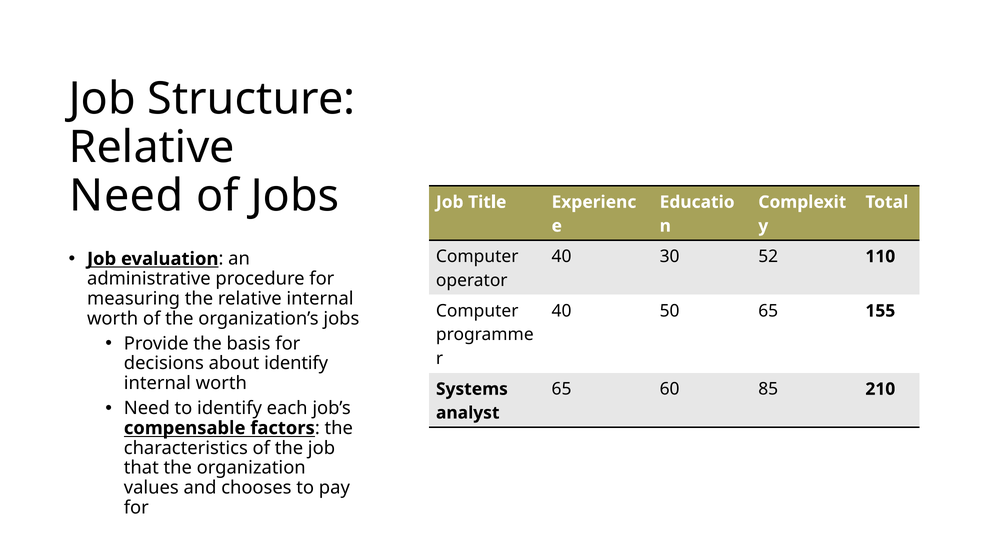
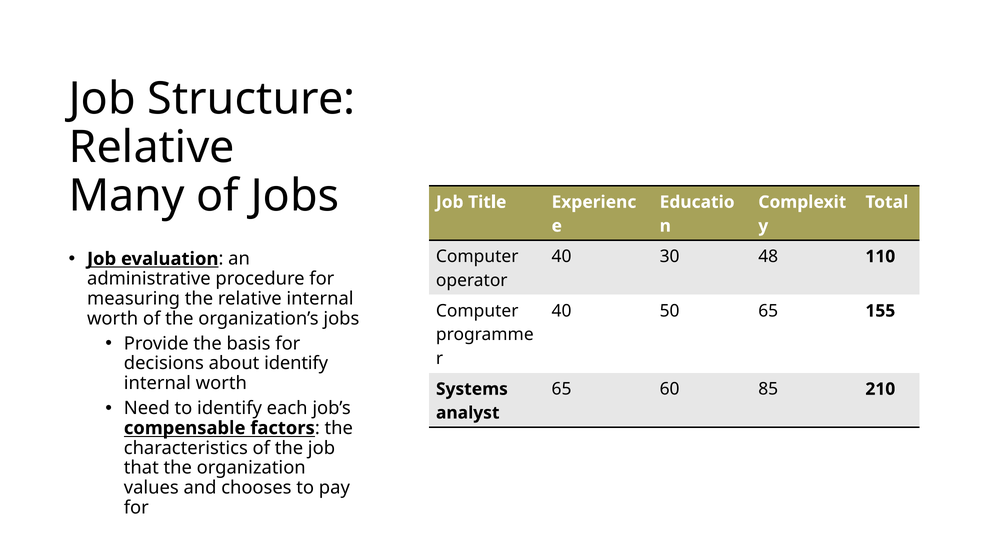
Need: Need -> Many (127, 196)
52: 52 -> 48 (768, 256)
